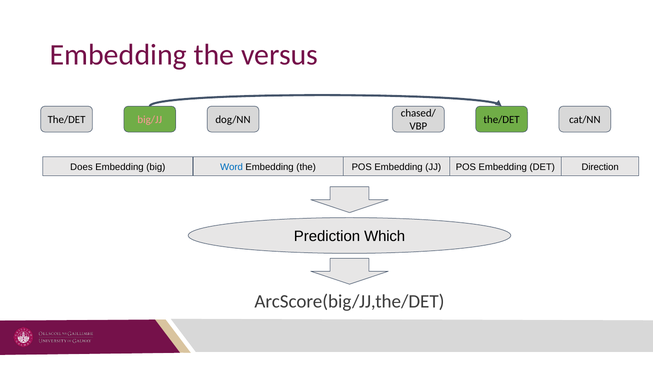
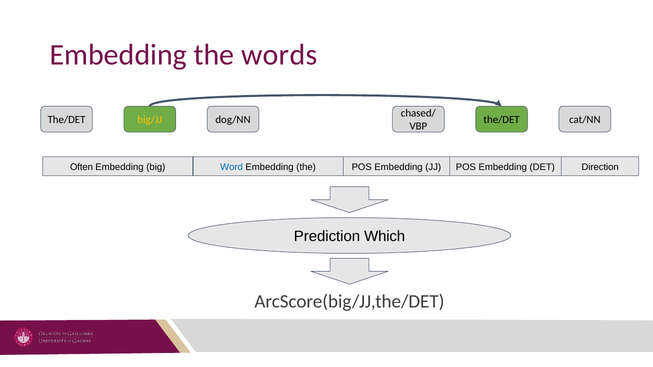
versus: versus -> words (279, 55)
big/JJ colour: pink -> yellow (150, 120)
Does: Does -> Often (81, 167)
